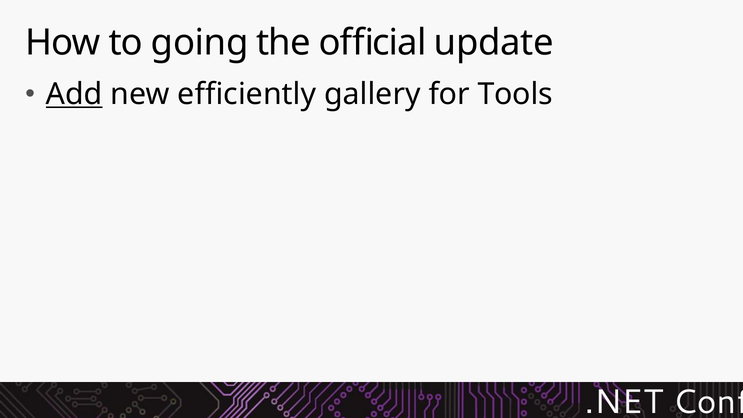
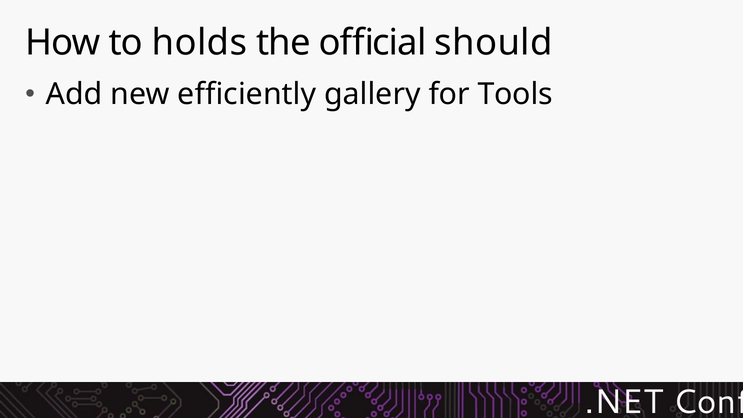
going: going -> holds (199, 43)
update: update -> should (493, 43)
Add underline: present -> none (74, 94)
